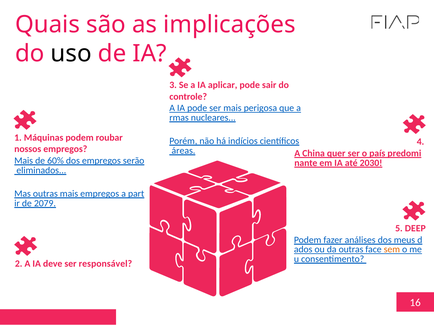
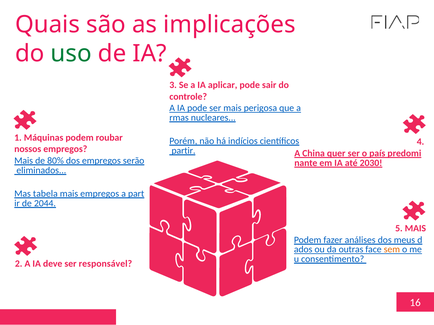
uso colour: black -> green (71, 54)
áreas: áreas -> partir (183, 151)
60%: 60% -> 80% (56, 161)
Mas outras: outras -> tabela (45, 194)
2079: 2079 -> 2044 (45, 203)
5 DEEP: DEEP -> MAIS (415, 229)
